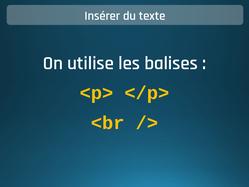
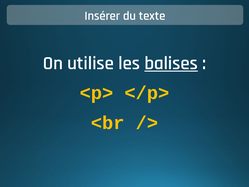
balises underline: none -> present (171, 63)
